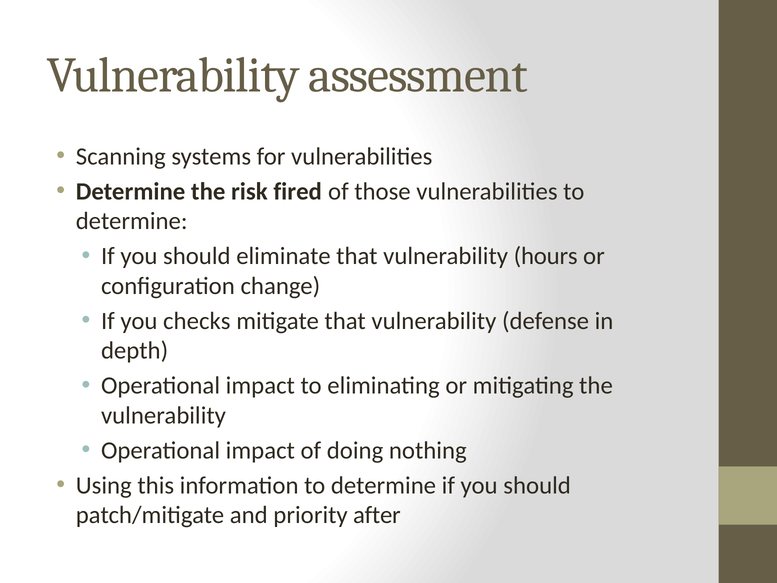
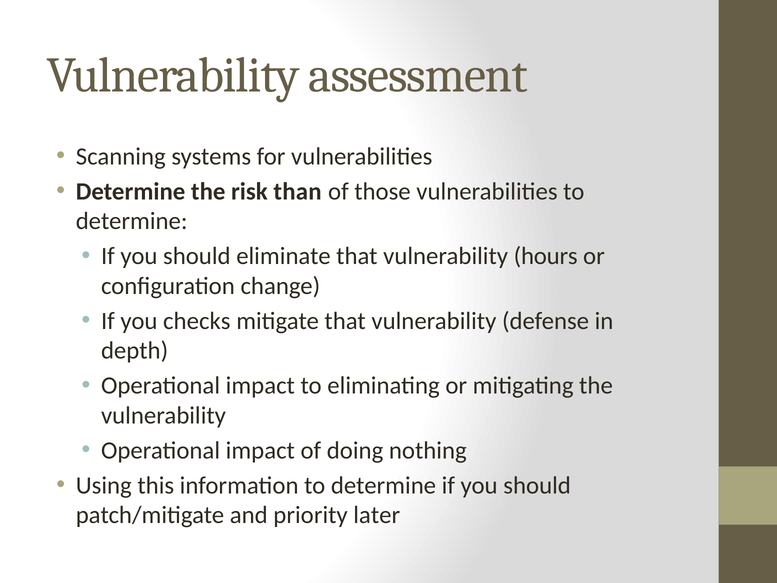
fired: fired -> than (298, 191)
after: after -> later (377, 515)
